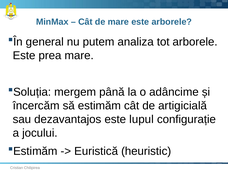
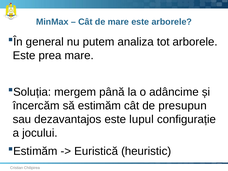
artigicială: artigicială -> presupun (183, 106)
